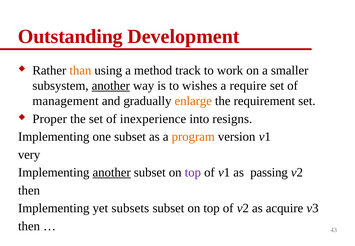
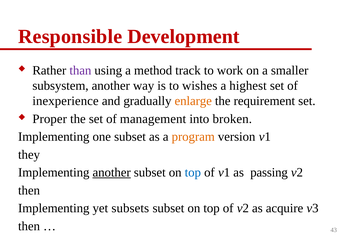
Outstanding: Outstanding -> Responsible (70, 37)
than colour: orange -> purple (80, 70)
another underline: present -> none (111, 86)
require: require -> highest (248, 86)
management: management -> inexperience (66, 101)
inexperience: inexperience -> management (153, 119)
resigns: resigns -> broken (232, 119)
very: very -> they (29, 154)
top colour: purple -> blue (193, 172)
